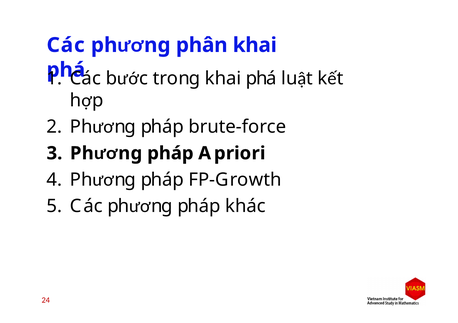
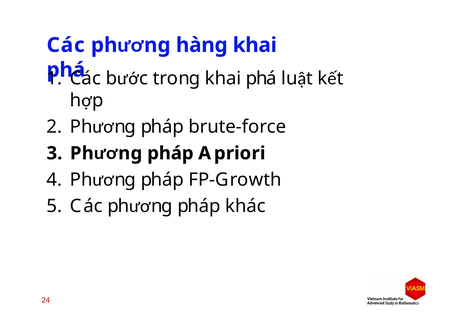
phân: phân -> hàng (202, 45)
